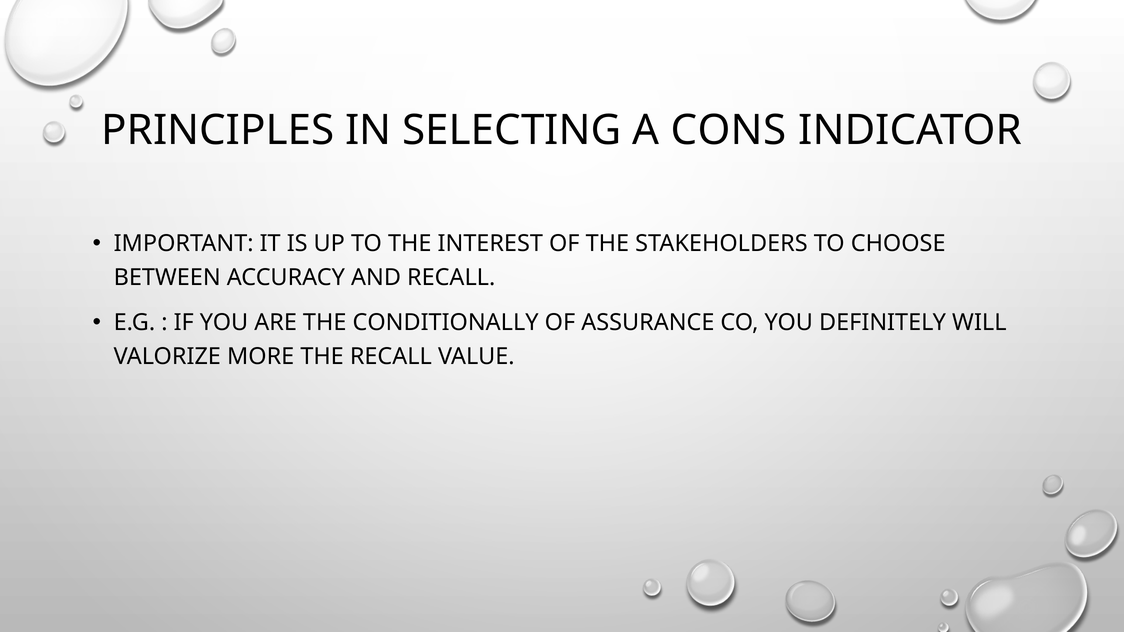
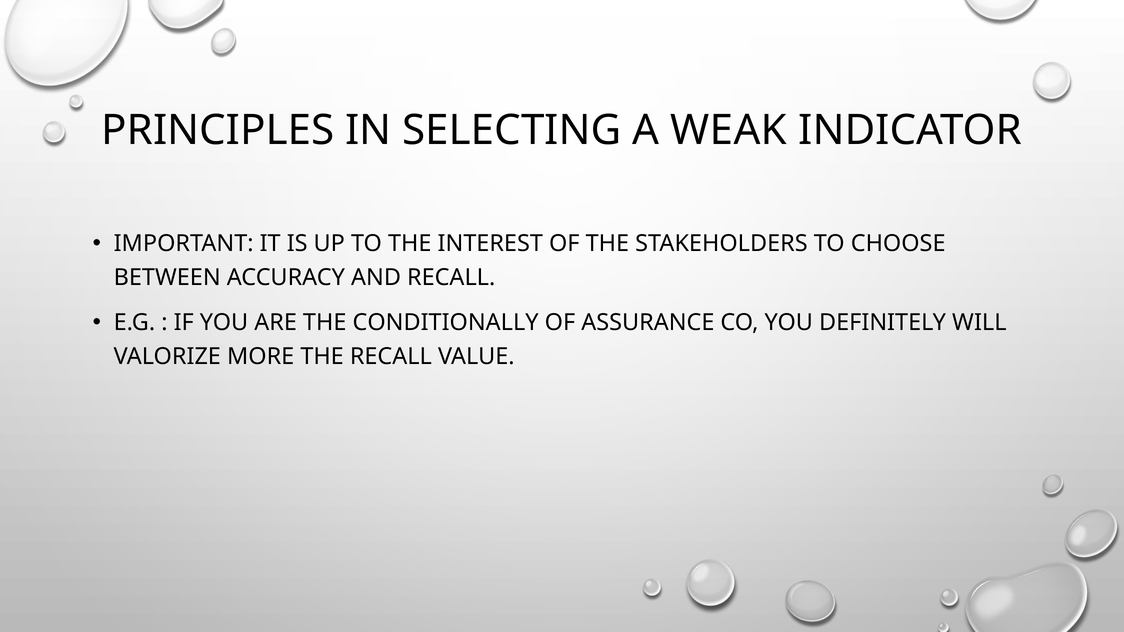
CONS: CONS -> WEAK (729, 130)
